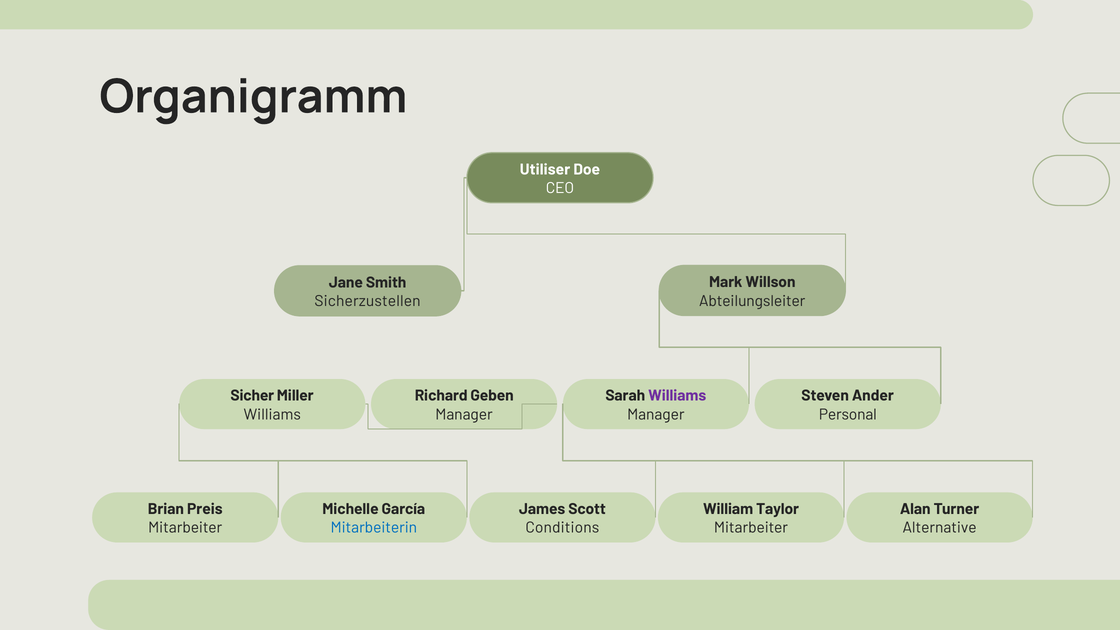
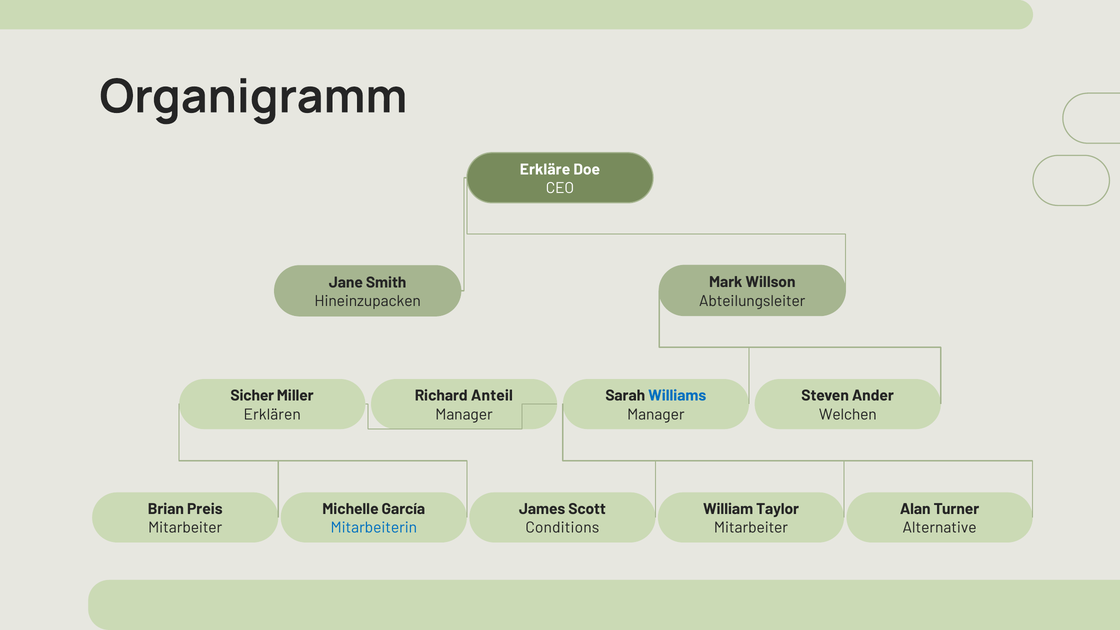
Utiliser: Utiliser -> Erkläre (545, 169)
Sicherzustellen: Sicherzustellen -> Hineinzupacken (368, 301)
Geben: Geben -> Anteil (492, 396)
Williams colour: purple -> blue (677, 396)
Williams: Williams -> Erklären (272, 415)
Personal: Personal -> Welchen (848, 415)
